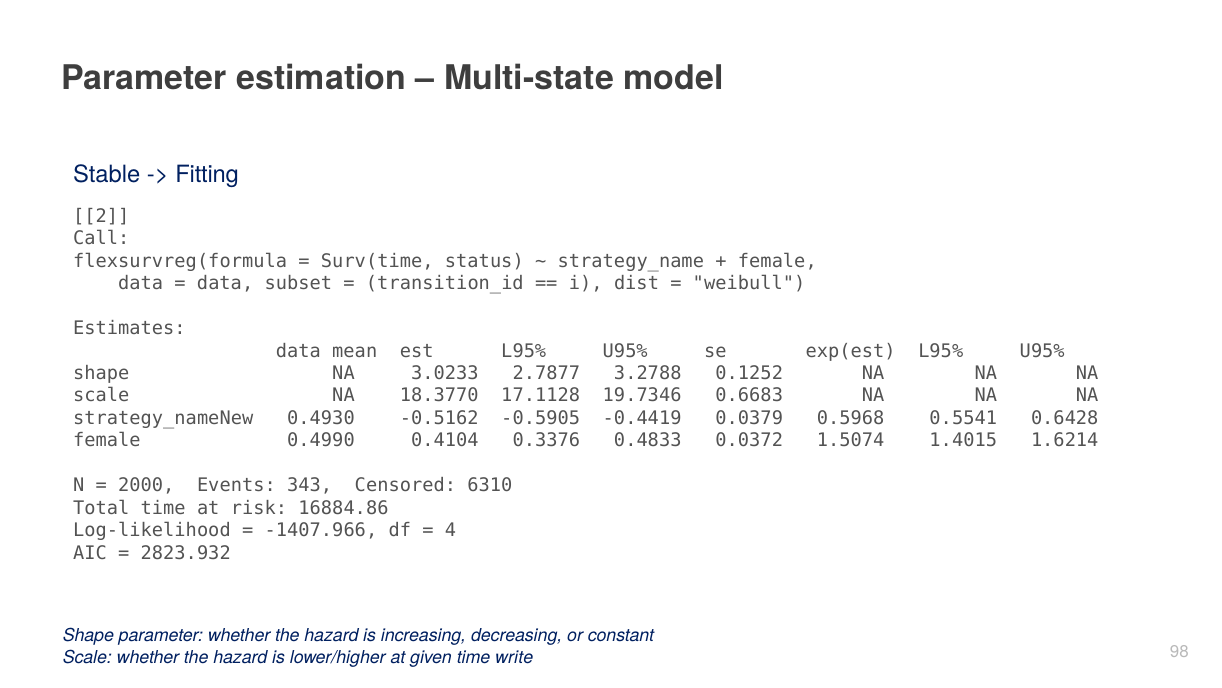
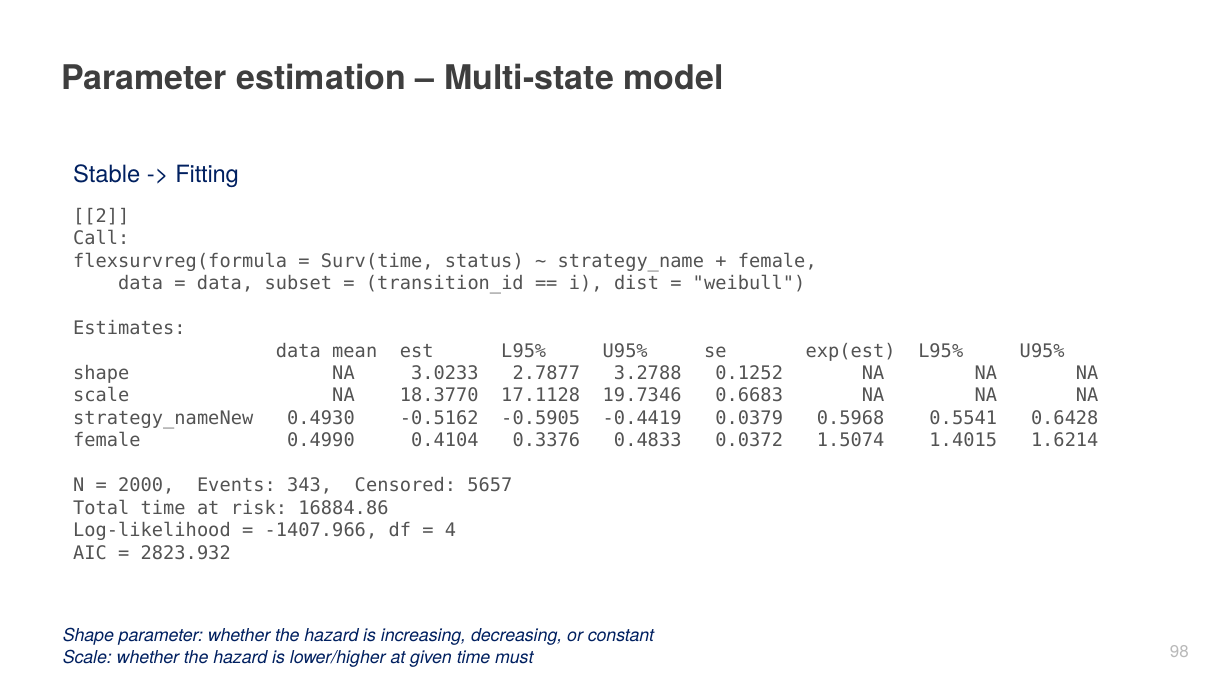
6310: 6310 -> 5657 (490, 485)
write: write -> must (514, 657)
